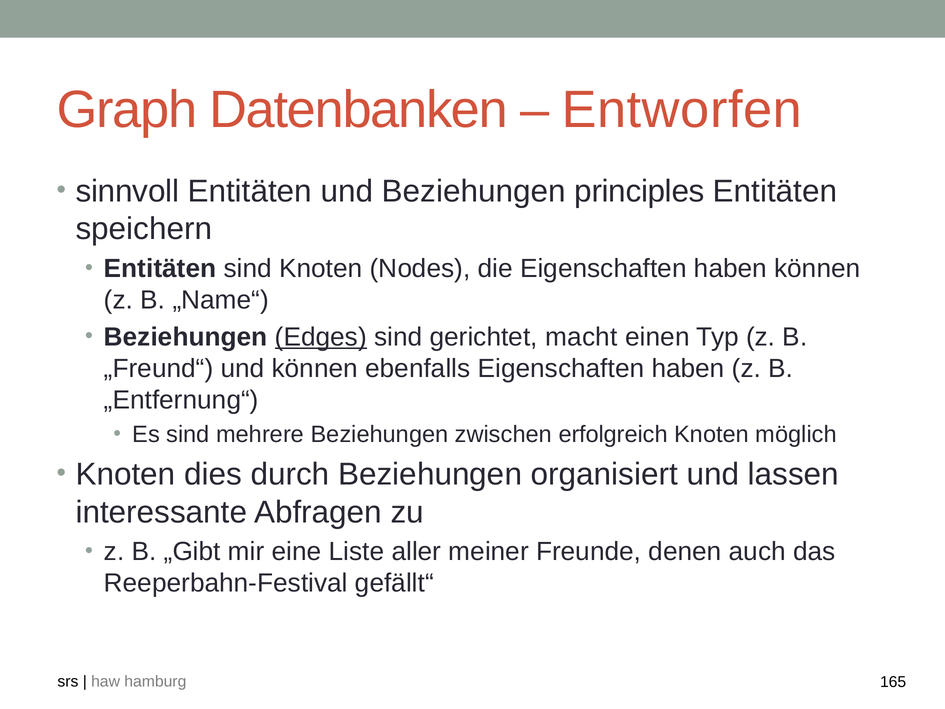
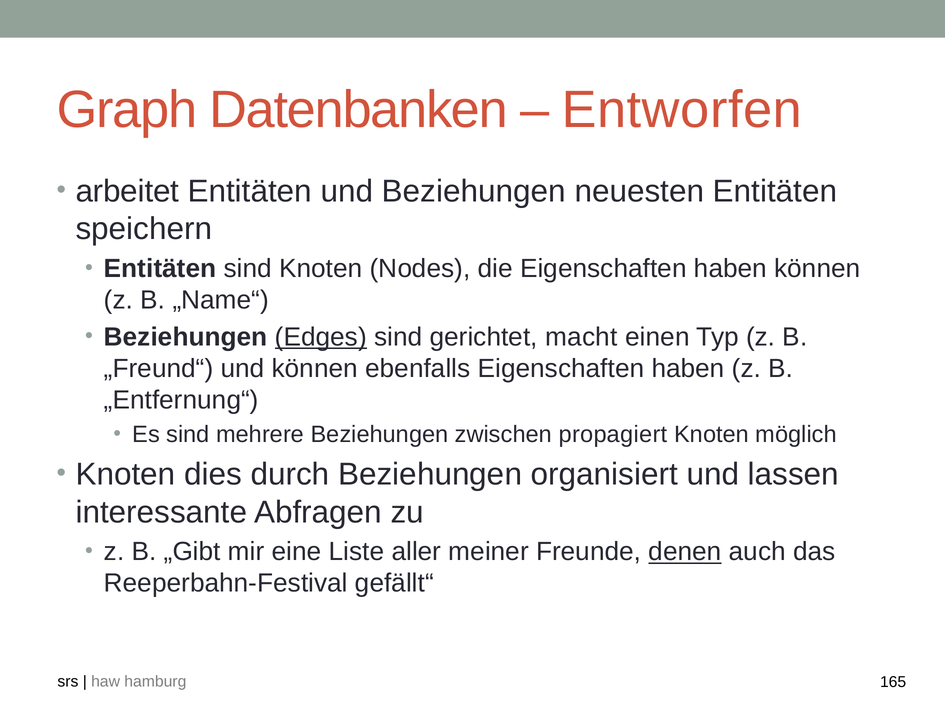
sinnvoll: sinnvoll -> arbeitet (127, 191)
principles: principles -> neuesten (639, 191)
erfolgreich: erfolgreich -> propagiert (613, 434)
denen underline: none -> present (685, 552)
